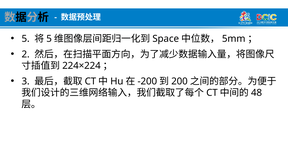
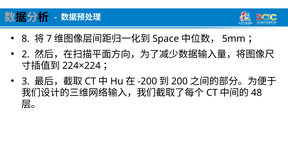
5: 5 -> 8 (26, 39)
5: 5 -> 7 (49, 39)
